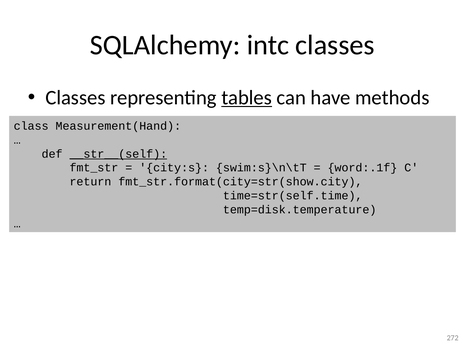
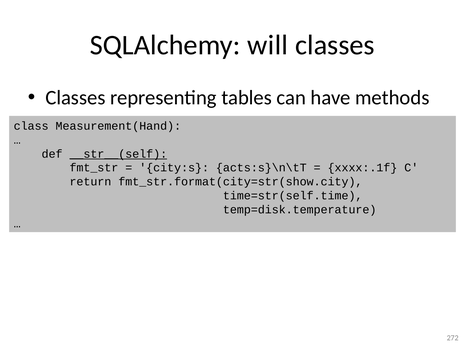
intc: intc -> will (268, 45)
tables underline: present -> none (247, 98)
swim:s}\n\tT: swim:s}\n\tT -> acts:s}\n\tT (261, 168)
word:.1f: word:.1f -> xxxx:.1f (362, 168)
